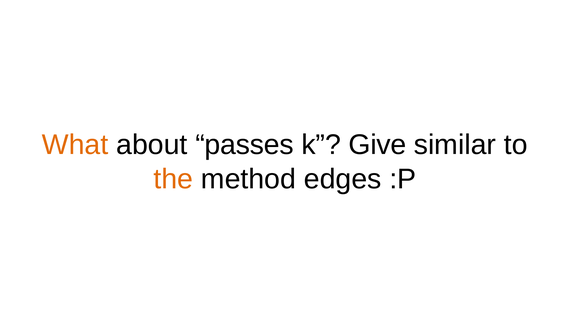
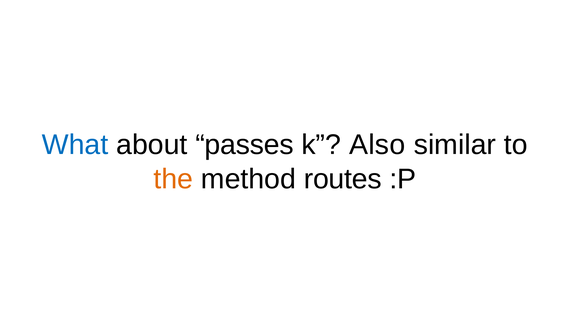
What colour: orange -> blue (75, 145)
Give: Give -> Also (377, 145)
edges: edges -> routes (343, 179)
